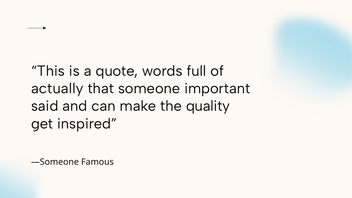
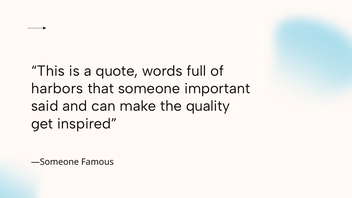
actually: actually -> harbors (57, 89)
